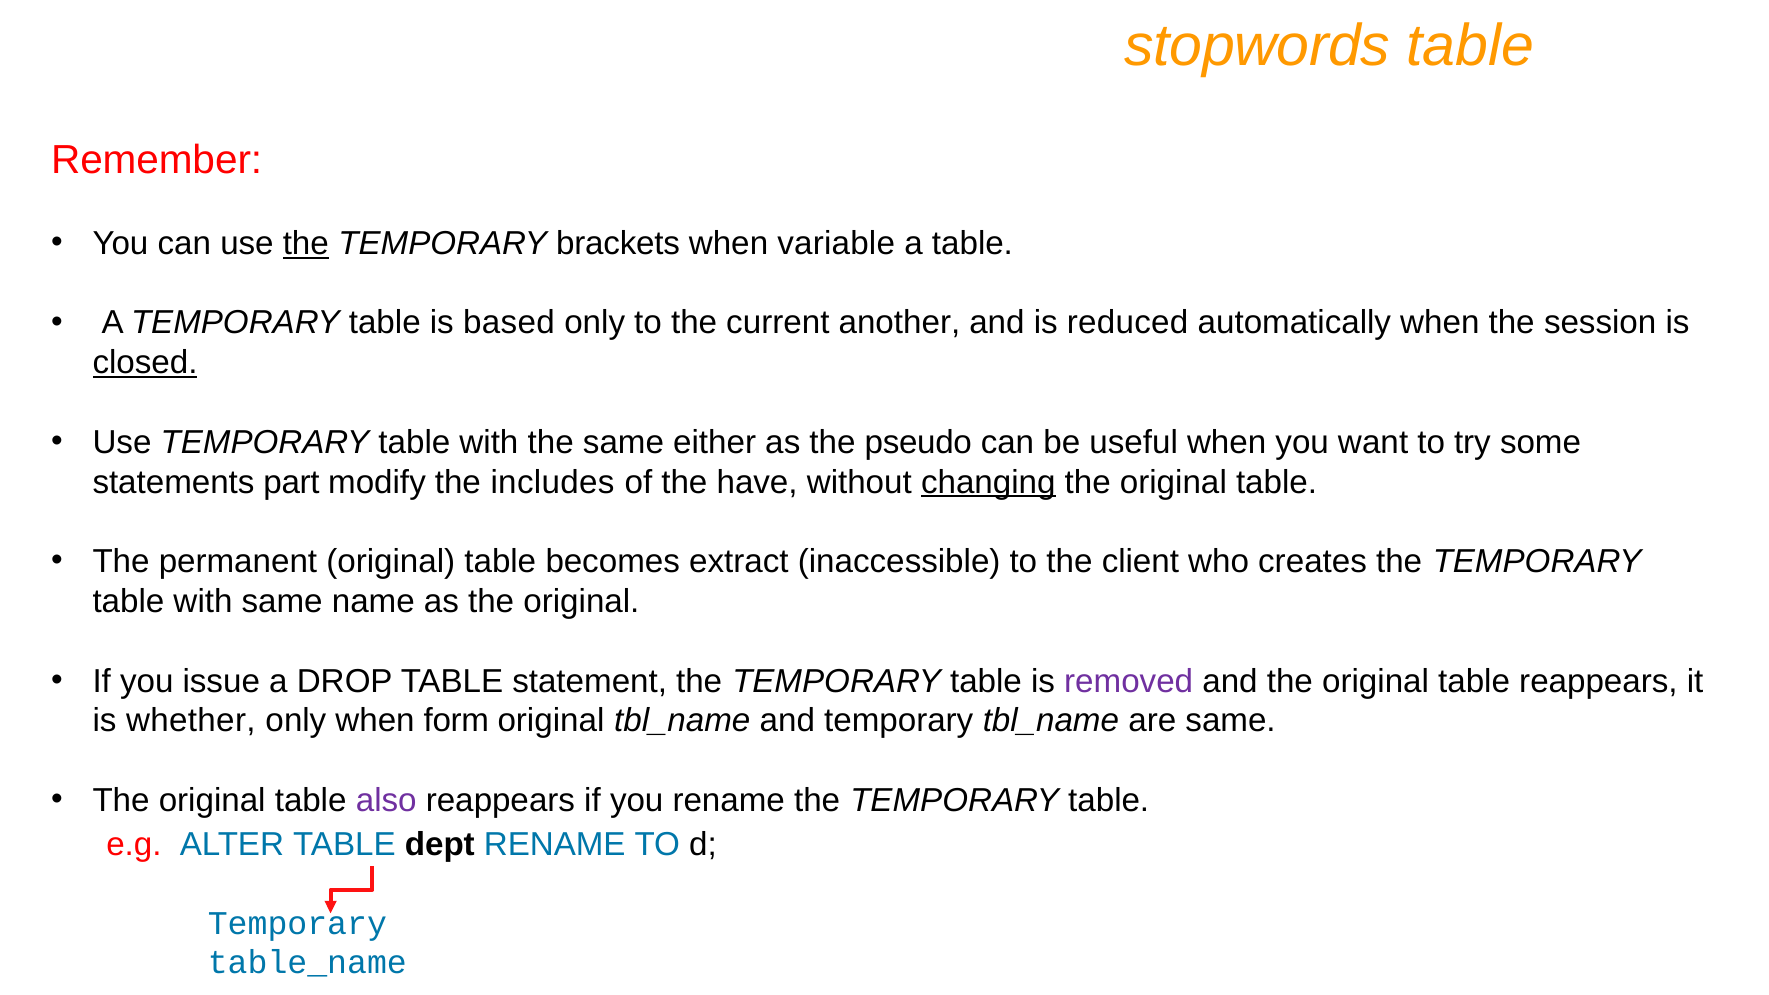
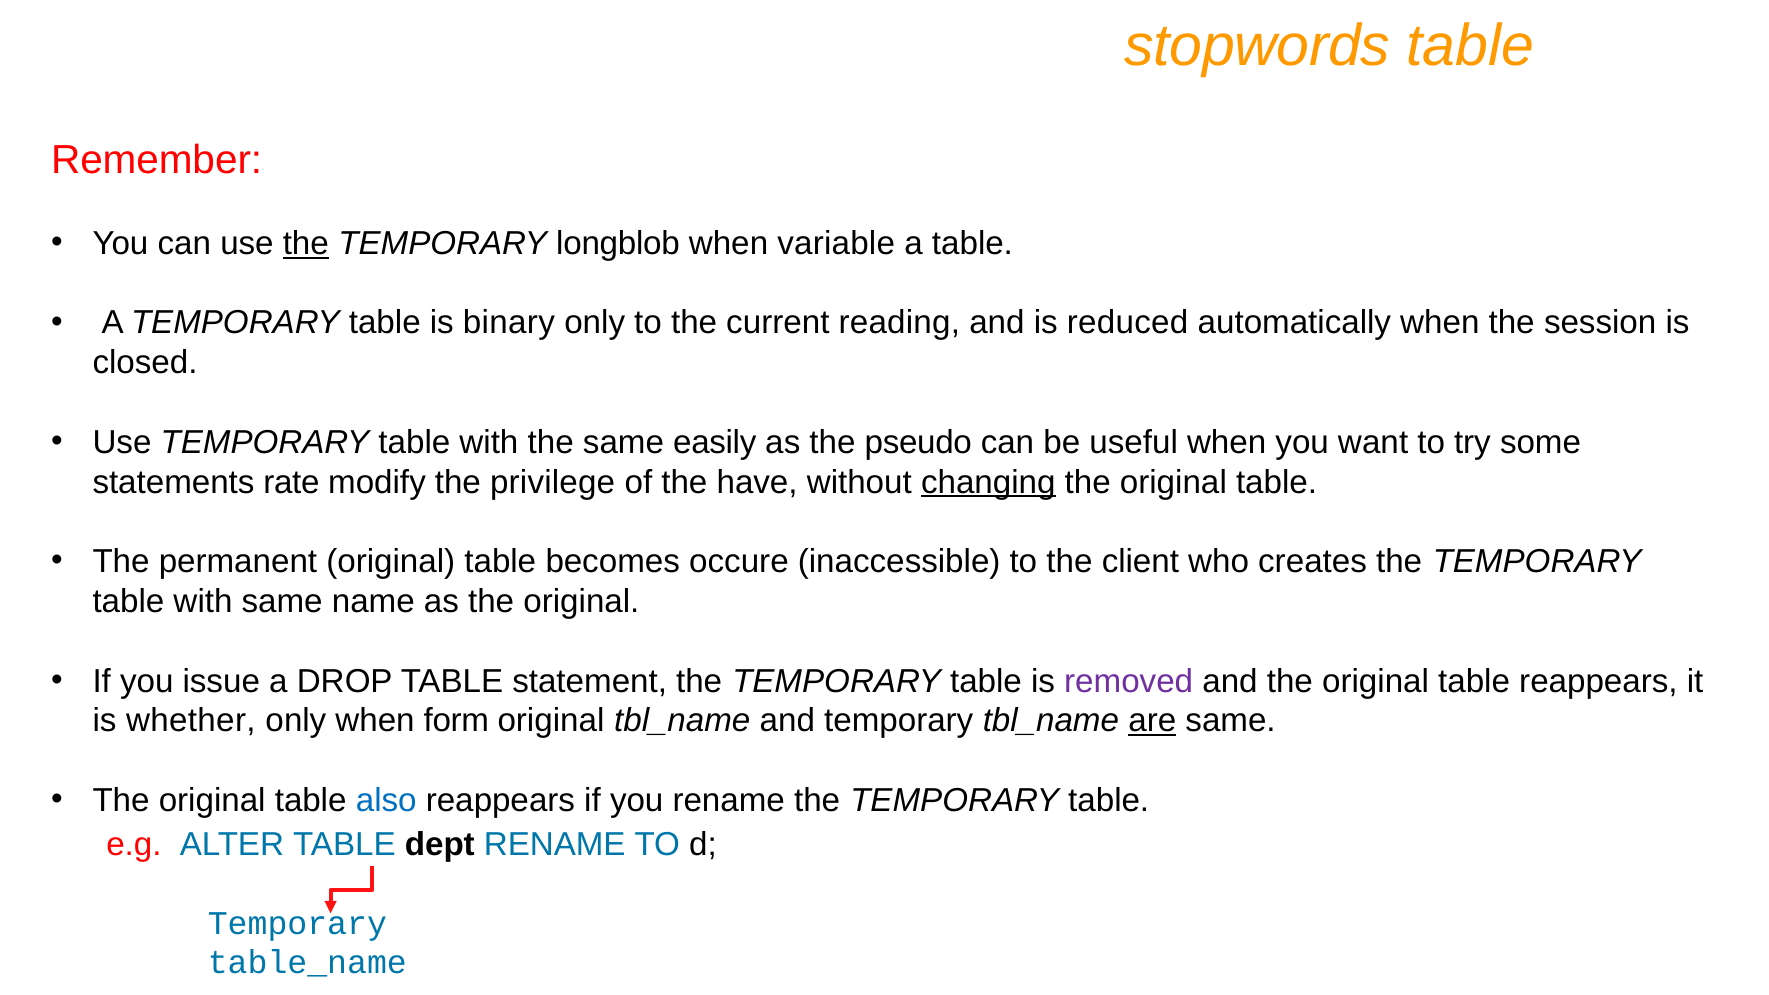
brackets: brackets -> longblob (618, 243)
based: based -> binary (509, 323)
another: another -> reading (899, 323)
closed underline: present -> none (145, 363)
either: either -> easily (715, 442)
part: part -> rate (291, 482)
includes: includes -> privilege (553, 482)
extract: extract -> occure (739, 562)
are underline: none -> present (1152, 721)
also colour: purple -> blue (386, 801)
